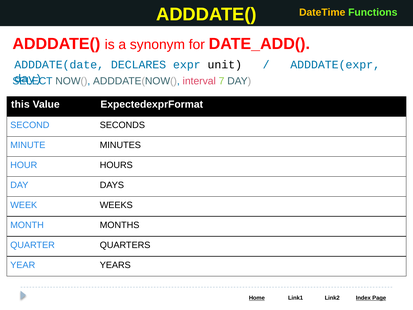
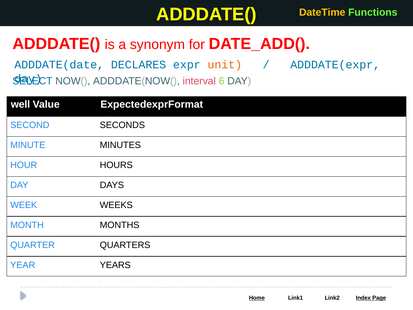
unit colour: black -> orange (225, 65)
7: 7 -> 6 (222, 81)
this: this -> well (20, 104)
